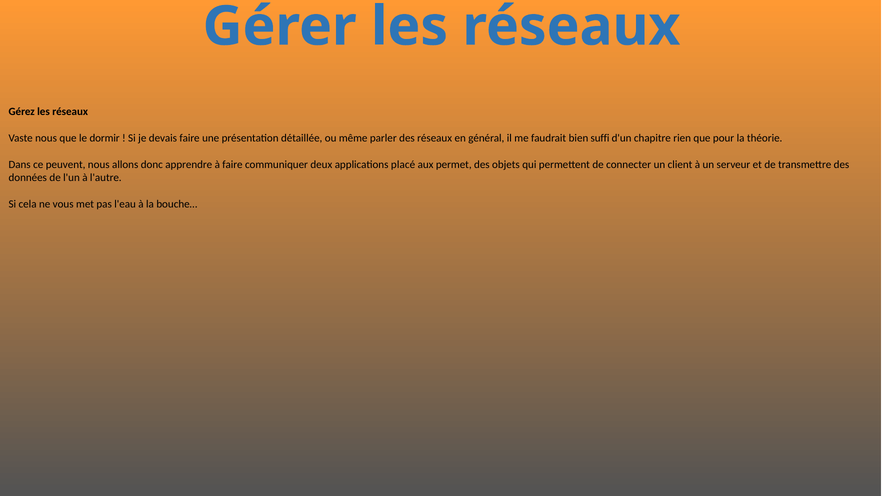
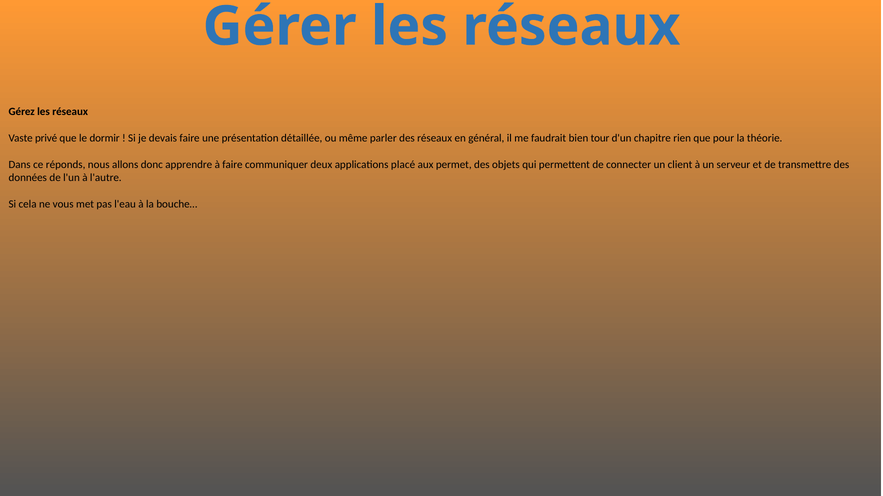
Vaste nous: nous -> privé (46, 138)
suffi: suffi -> tour (600, 138)
peuvent: peuvent -> réponds (66, 165)
